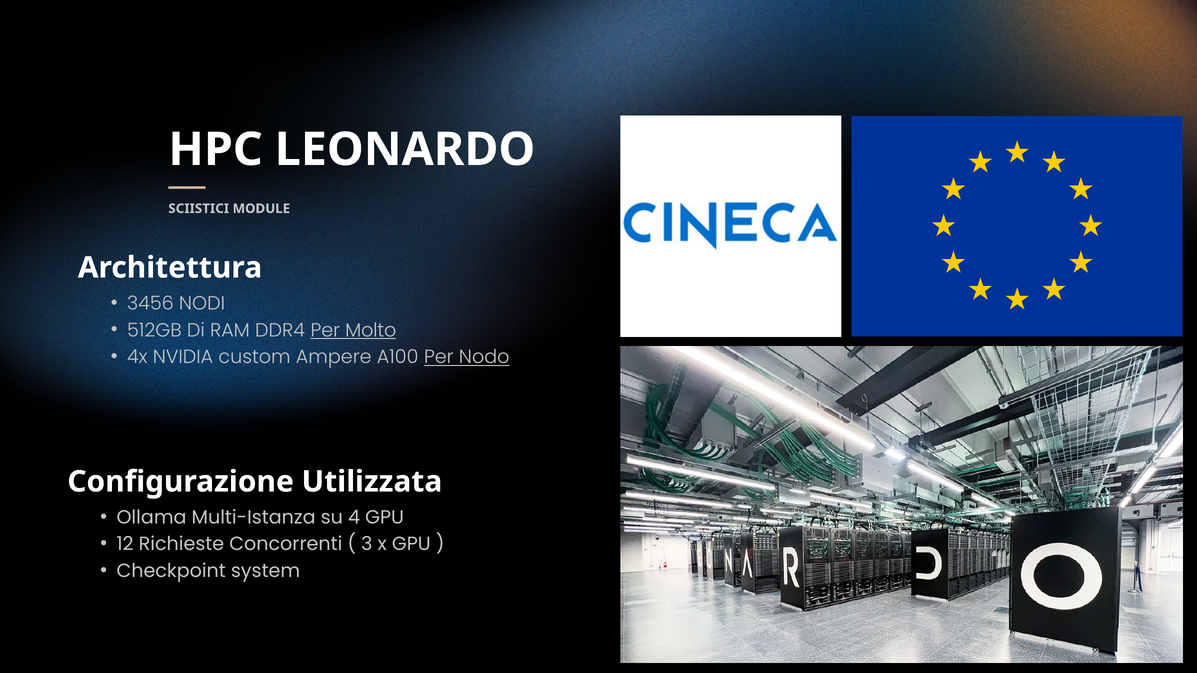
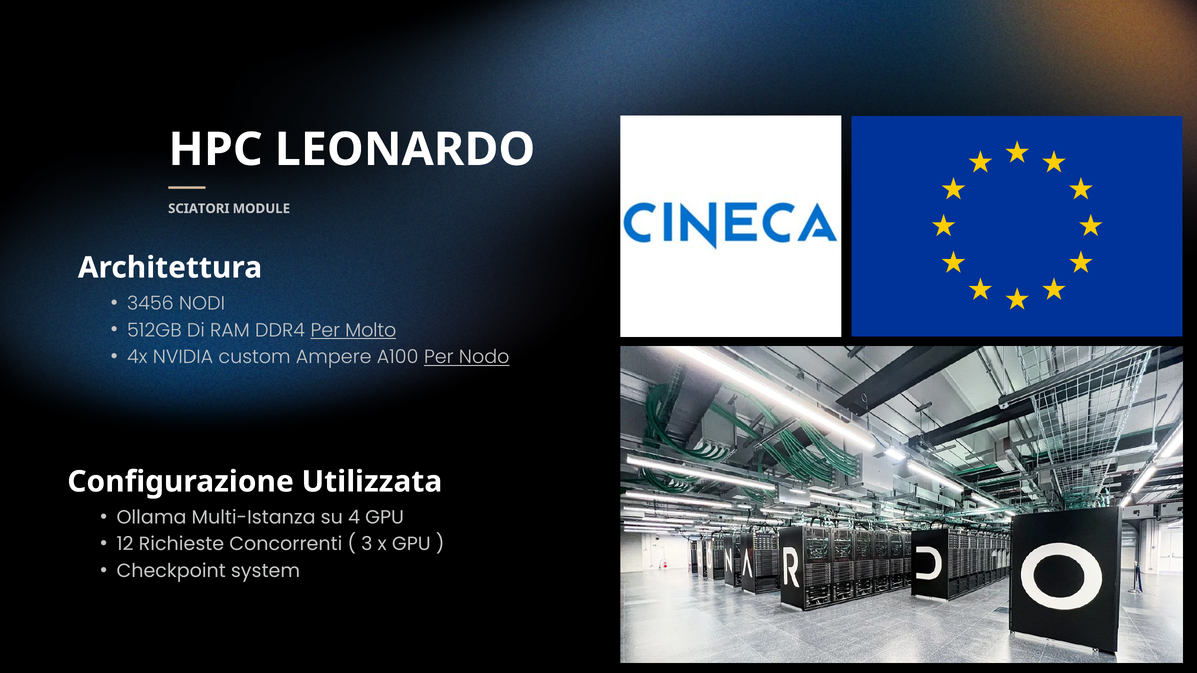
SCIISTICI: SCIISTICI -> SCIATORI (199, 209)
